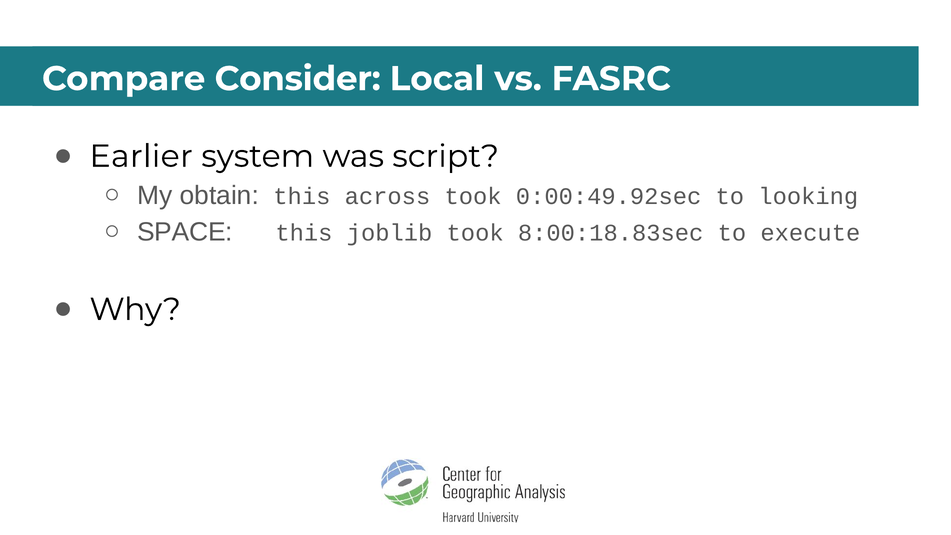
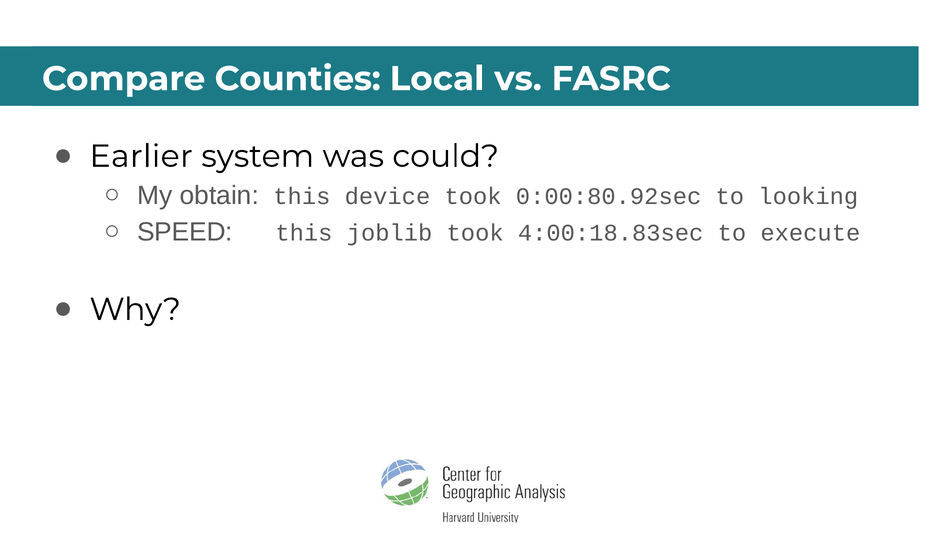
Consider: Consider -> Counties (298, 79)
script: script -> could (446, 156)
across: across -> device (387, 196)
0:00:49.92sec: 0:00:49.92sec -> 0:00:80.92sec (609, 196)
SPACE: SPACE -> SPEED (185, 232)
8:00:18.83sec: 8:00:18.83sec -> 4:00:18.83sec (611, 233)
